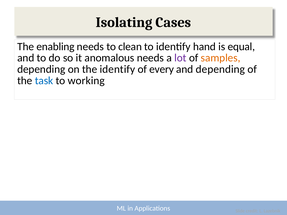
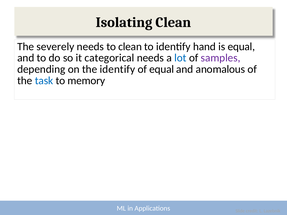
Isolating Cases: Cases -> Clean (173, 22)
enabling: enabling -> severely (55, 47)
anomalous: anomalous -> categorical (109, 58)
lot colour: purple -> blue (180, 58)
samples colour: orange -> purple (221, 58)
of every: every -> equal (162, 69)
and depending: depending -> anomalous (220, 69)
working: working -> memory (86, 81)
